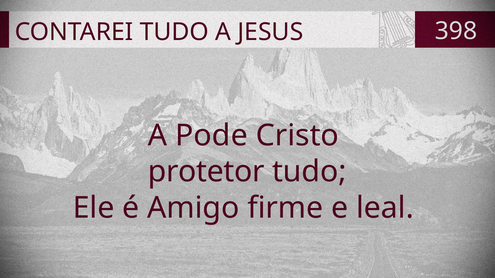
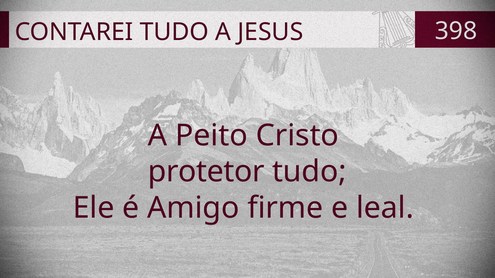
Pode: Pode -> Peito (211, 136)
